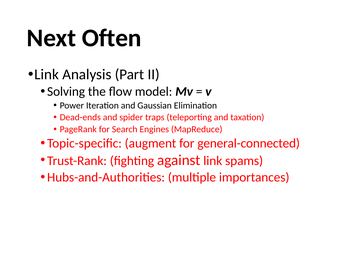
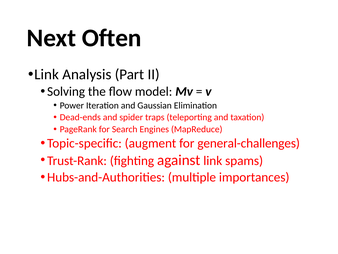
general-connected: general-connected -> general-challenges (249, 143)
